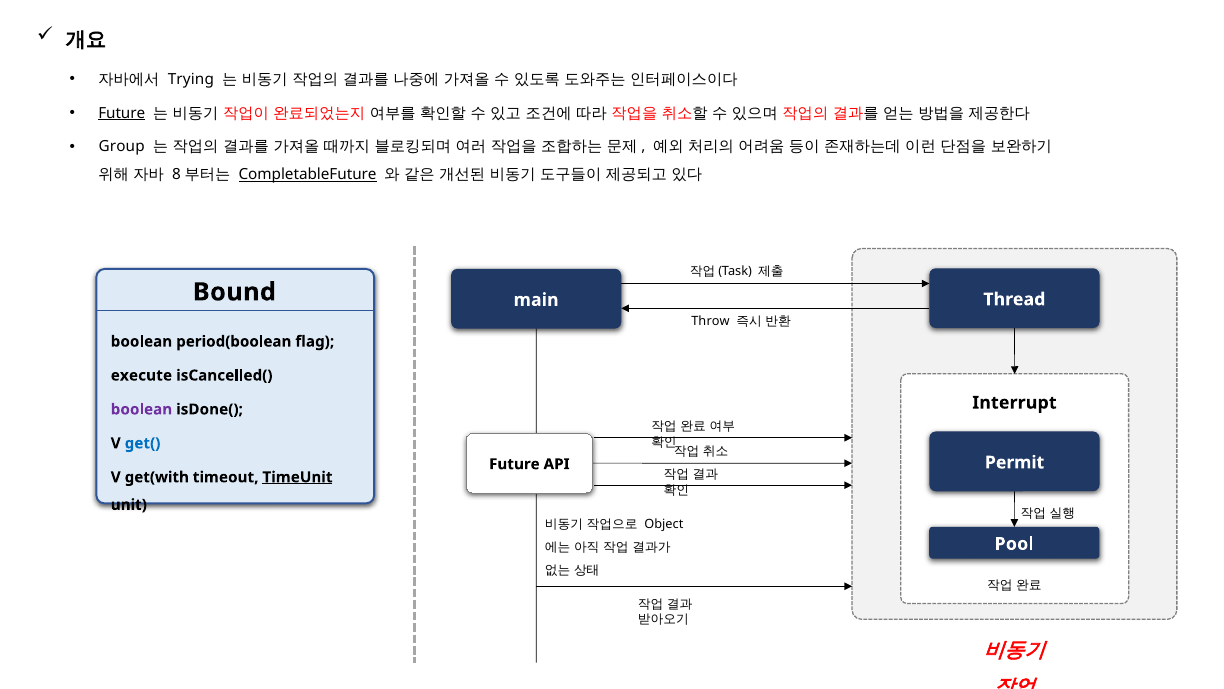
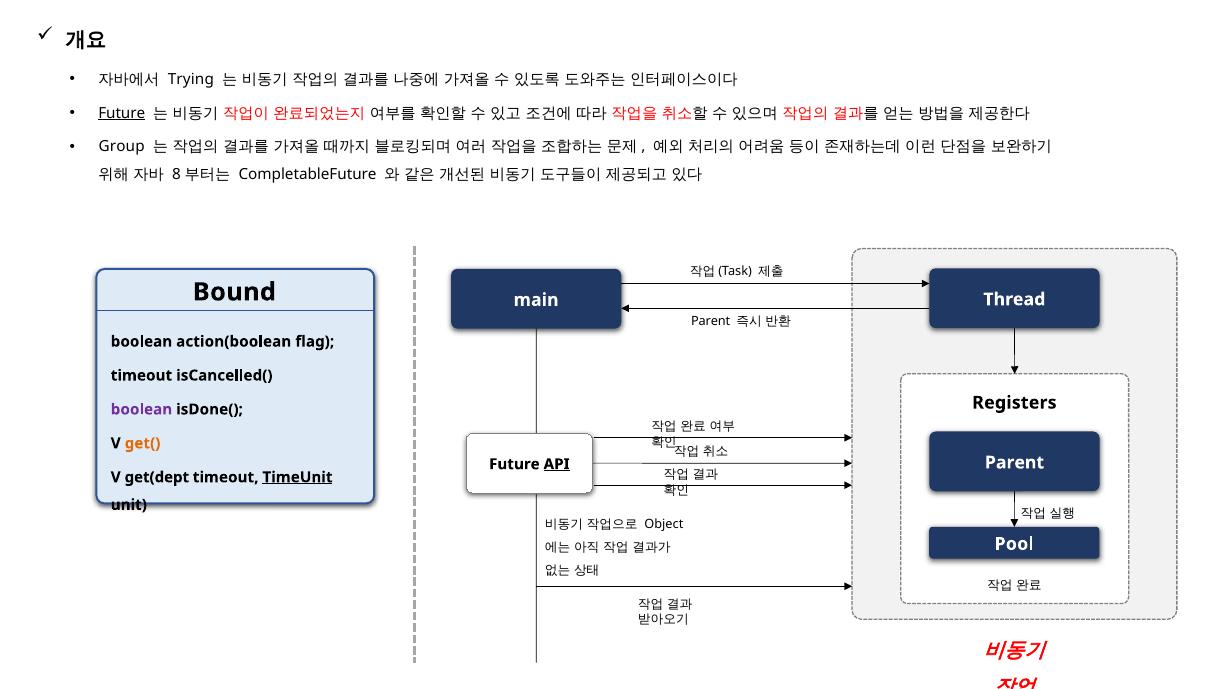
CompletableFuture underline: present -> none (308, 174)
Throw: Throw -> Parent (711, 321)
period(boolean: period(boolean -> action(boolean (234, 341)
execute: execute -> timeout (141, 375)
Interrupt: Interrupt -> Registers (1014, 402)
get( colour: blue -> orange (143, 443)
Permit: Permit -> Parent (1015, 462)
API underline: none -> present (557, 464)
get(with: get(with -> get(dept (157, 477)
